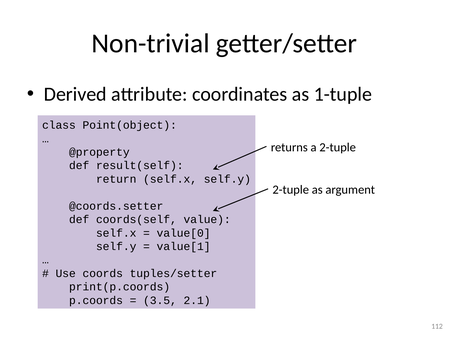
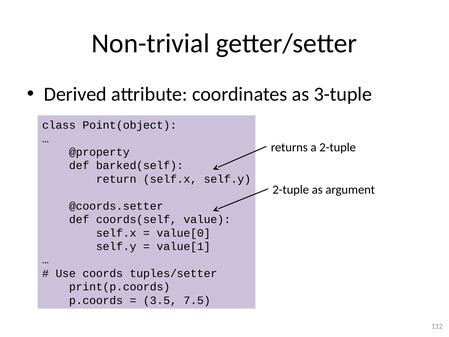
1-tuple: 1-tuple -> 3-tuple (343, 94)
result(self: result(self -> barked(self (140, 165)
2.1: 2.1 -> 7.5 (197, 300)
